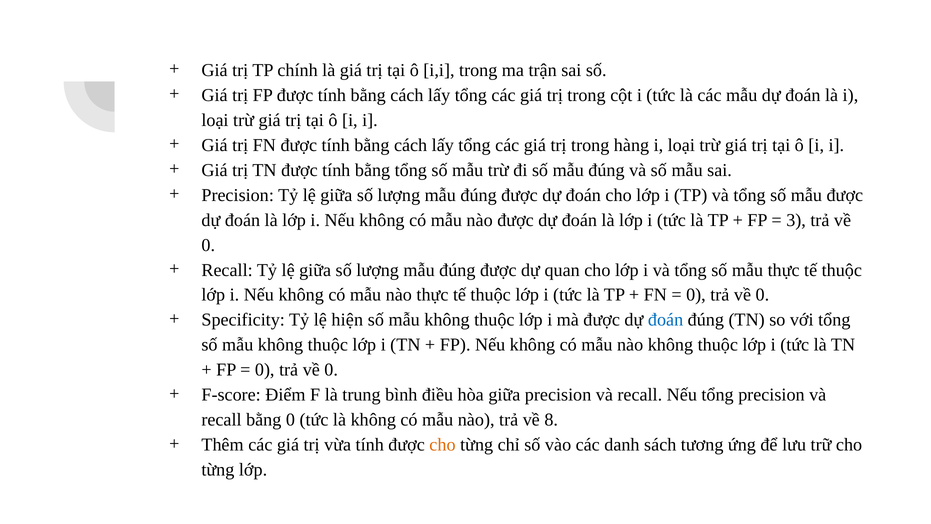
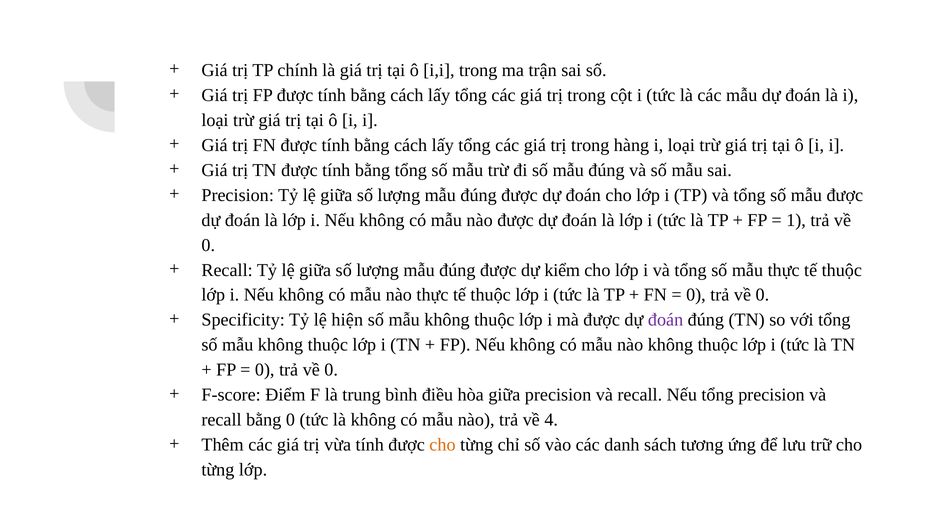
3: 3 -> 1 (796, 220)
quan: quan -> kiểm (562, 270)
đoán colour: blue -> purple (666, 320)
8: 8 -> 4 (551, 420)
